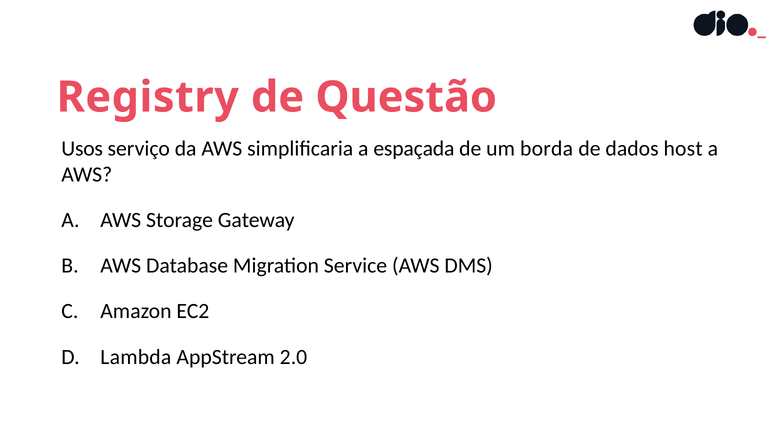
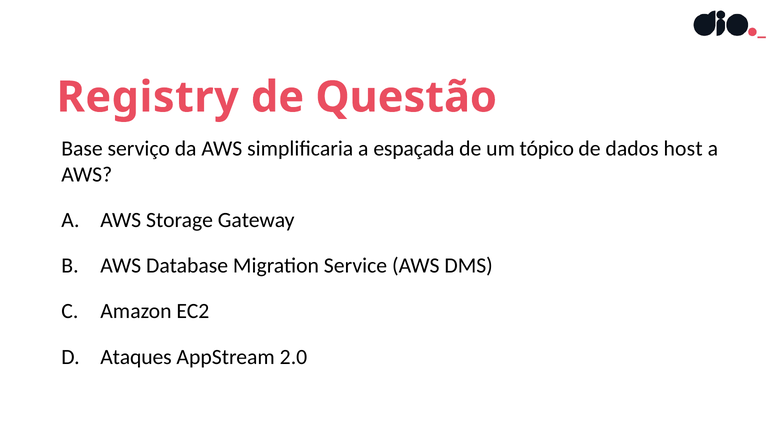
Usos: Usos -> Base (82, 149)
borda: borda -> tópico (547, 149)
Lambda: Lambda -> Ataques (136, 357)
